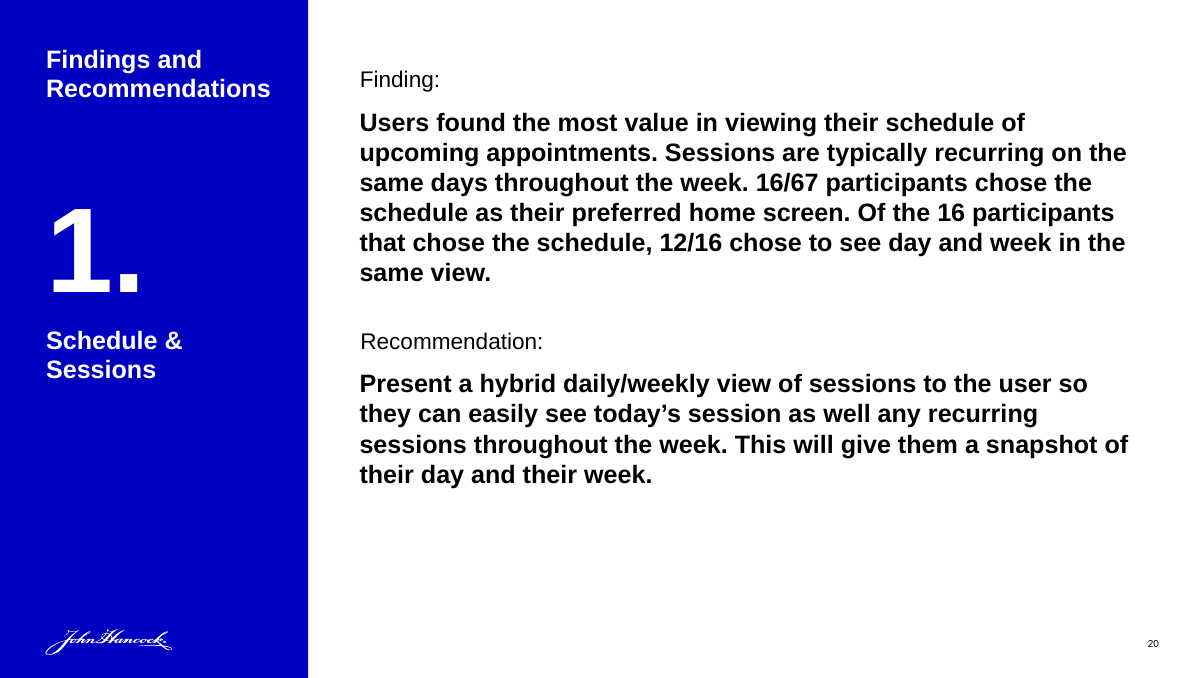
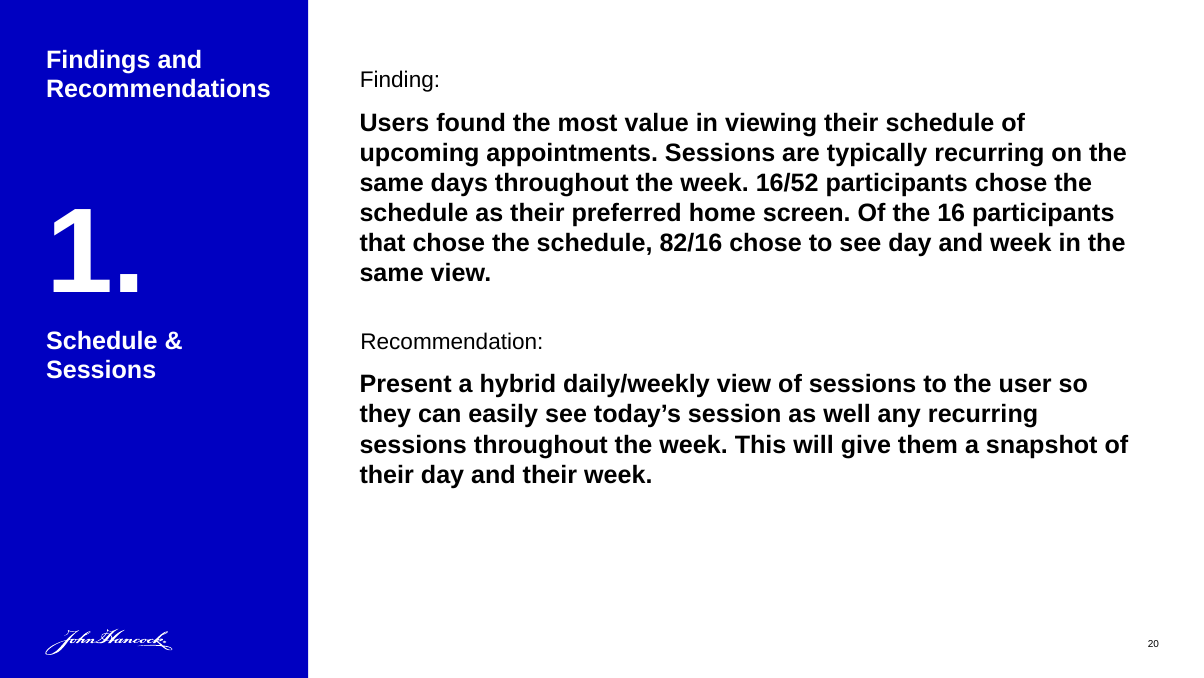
16/67: 16/67 -> 16/52 (787, 183)
12/16: 12/16 -> 82/16 (691, 243)
